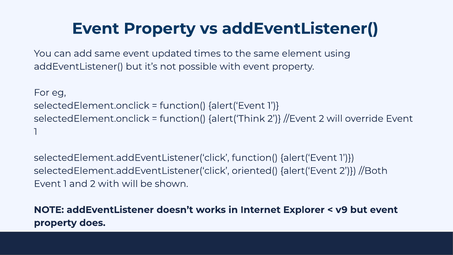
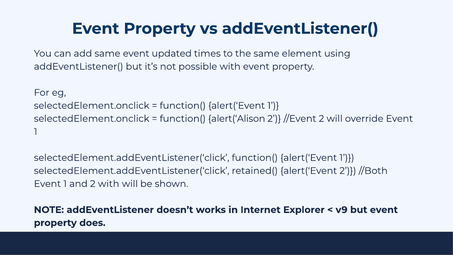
alert(‘Think: alert(‘Think -> alert(‘Alison (237, 119)
oriented(: oriented( -> retained( (255, 171)
